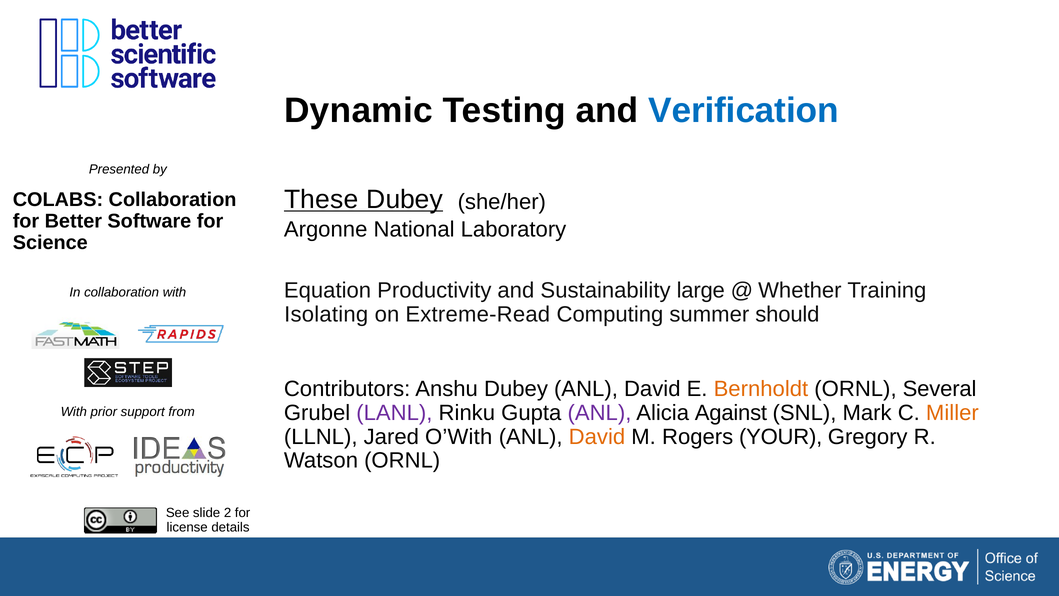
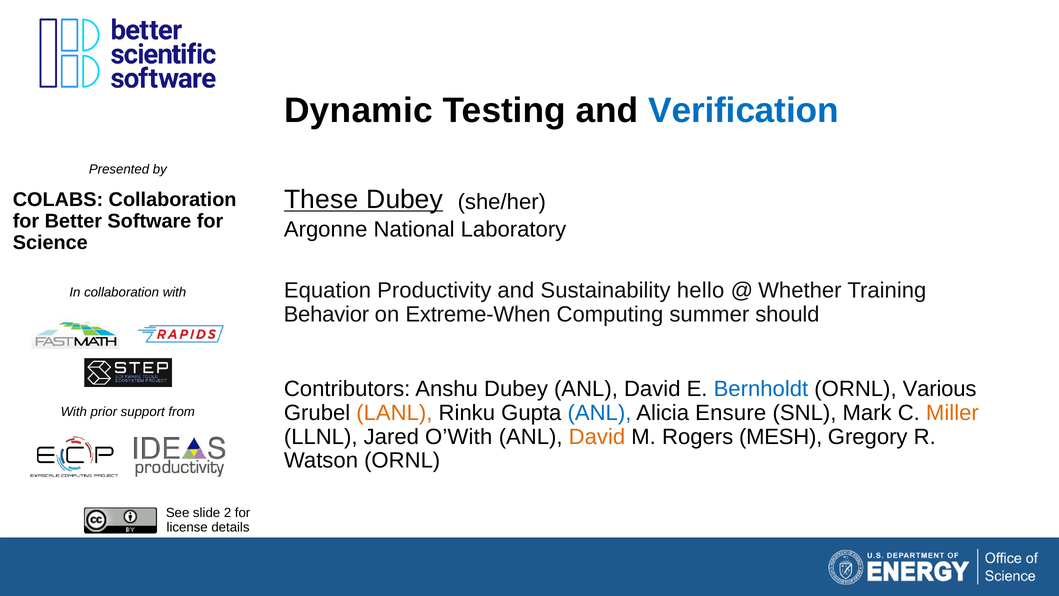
large: large -> hello (701, 290)
Isolating: Isolating -> Behavior (326, 314)
Extreme-Read: Extreme-Read -> Extreme-When (478, 314)
Bernholdt colour: orange -> blue (761, 389)
Several: Several -> Various (940, 389)
LANL colour: purple -> orange (394, 413)
ANL colour: purple -> blue (599, 413)
Against: Against -> Ensure (731, 413)
YOUR: YOUR -> MESH (781, 437)
